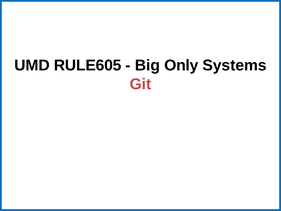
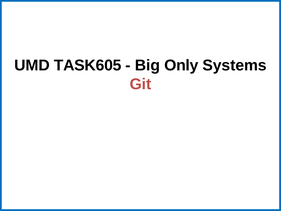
RULE605: RULE605 -> TASK605 (88, 65)
